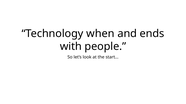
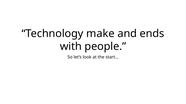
when: when -> make (100, 34)
